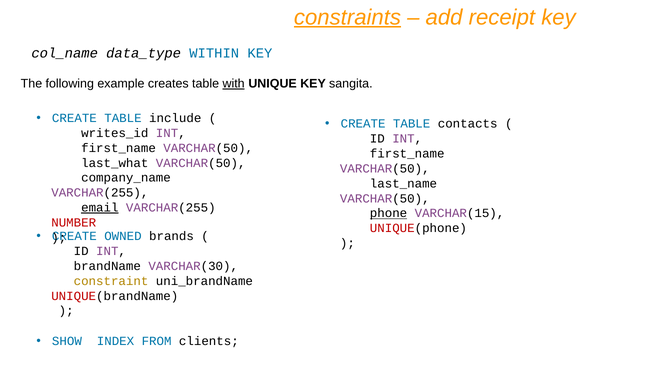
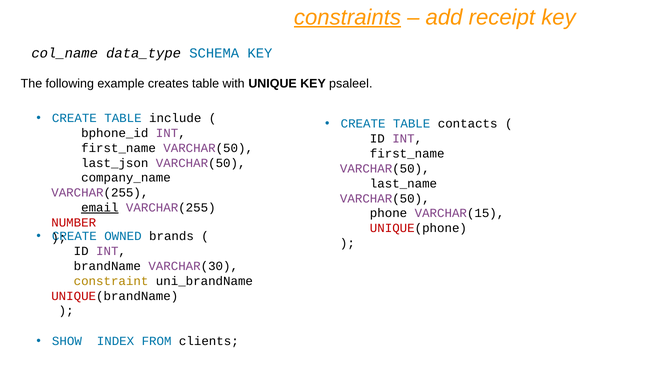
WITHIN: WITHIN -> SCHEMA (214, 53)
with underline: present -> none (234, 84)
sangita: sangita -> psaleel (351, 84)
writes_id: writes_id -> bphone_id (115, 133)
last_what: last_what -> last_json (115, 163)
phone underline: present -> none (389, 214)
